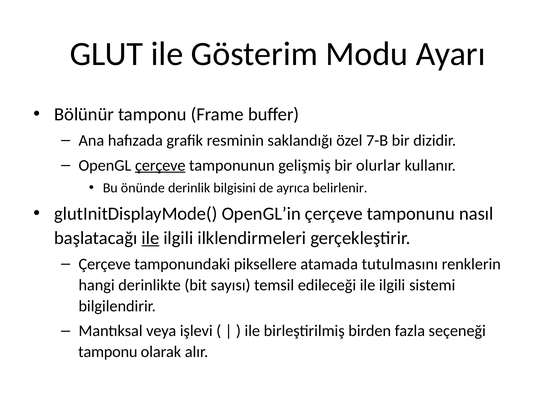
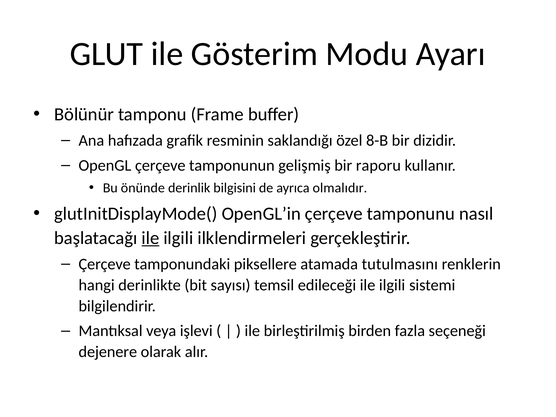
7-B: 7-B -> 8-B (377, 140)
çerçeve underline: present -> none (160, 165)
olurlar: olurlar -> raporu (378, 165)
belirlenir: belirlenir -> olmalıdır (340, 188)
tamponu: tamponu -> dejenere (108, 352)
